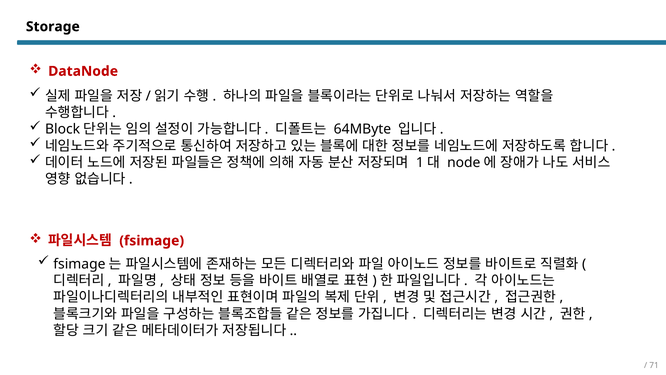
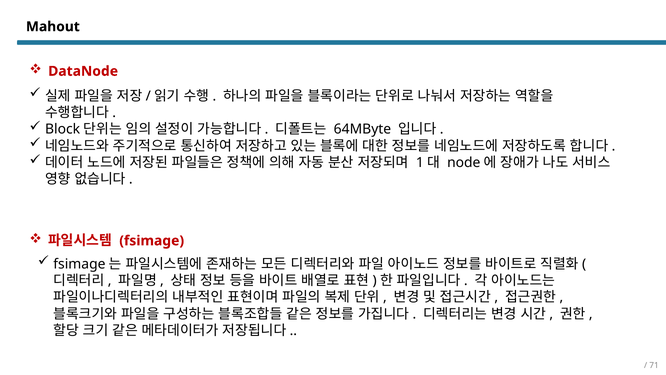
Storage: Storage -> Mahout (53, 27)
